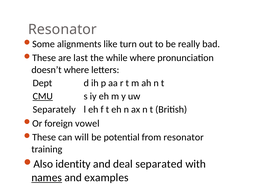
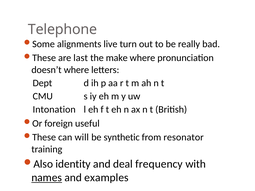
Resonator: Resonator -> Telephone (63, 29)
like: like -> live (110, 44)
while: while -> make (117, 58)
CMU underline: present -> none (43, 96)
Separately: Separately -> Intonation (54, 110)
vowel: vowel -> useful (87, 124)
potential: potential -> synthetic (122, 137)
separated: separated -> frequency (159, 164)
